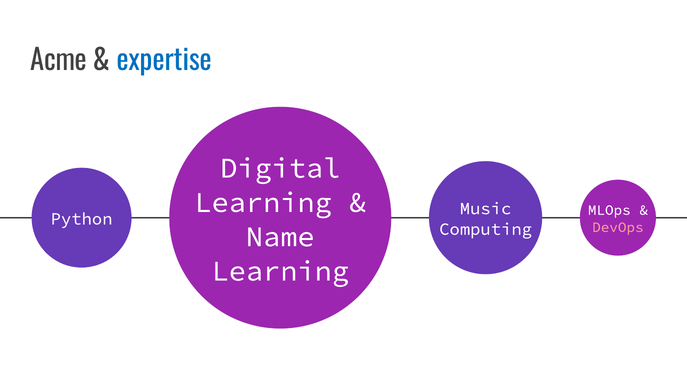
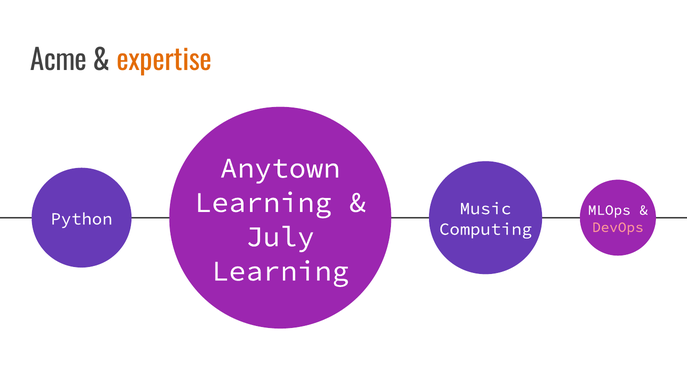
expertise colour: blue -> orange (164, 61)
Digital: Digital -> Anytown (280, 168)
Name: Name -> July (280, 237)
